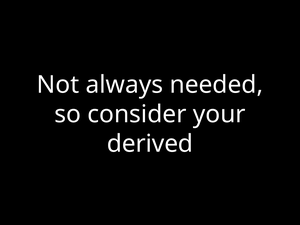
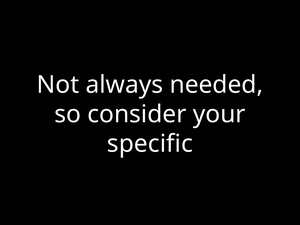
derived: derived -> specific (150, 144)
